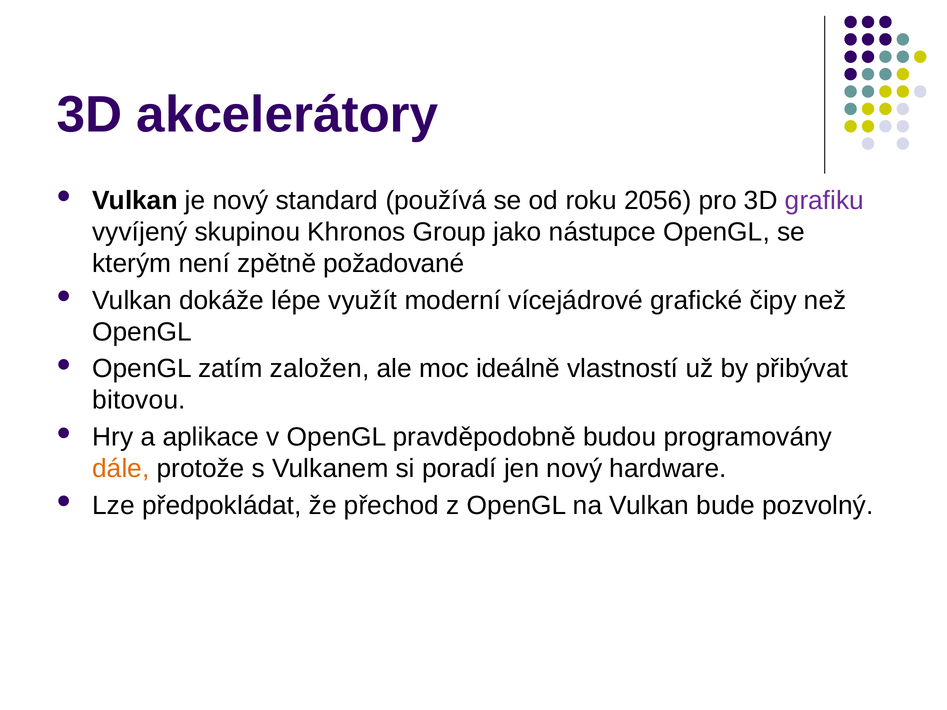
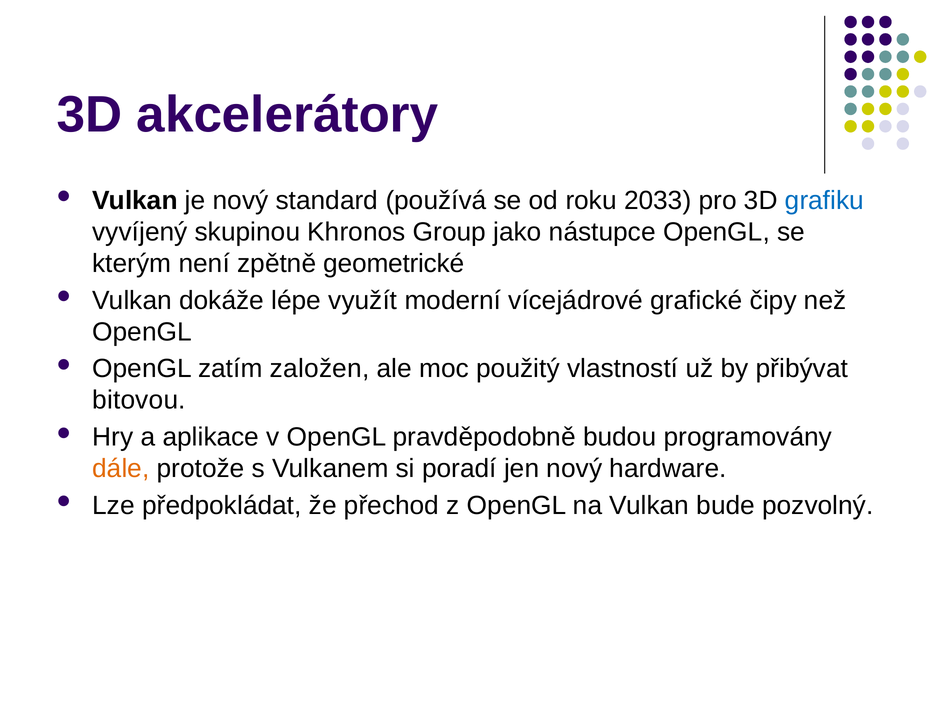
2056: 2056 -> 2033 (658, 200)
grafiku colour: purple -> blue (824, 200)
požadované: požadované -> geometrické (394, 264)
ideálně: ideálně -> použitý (518, 369)
